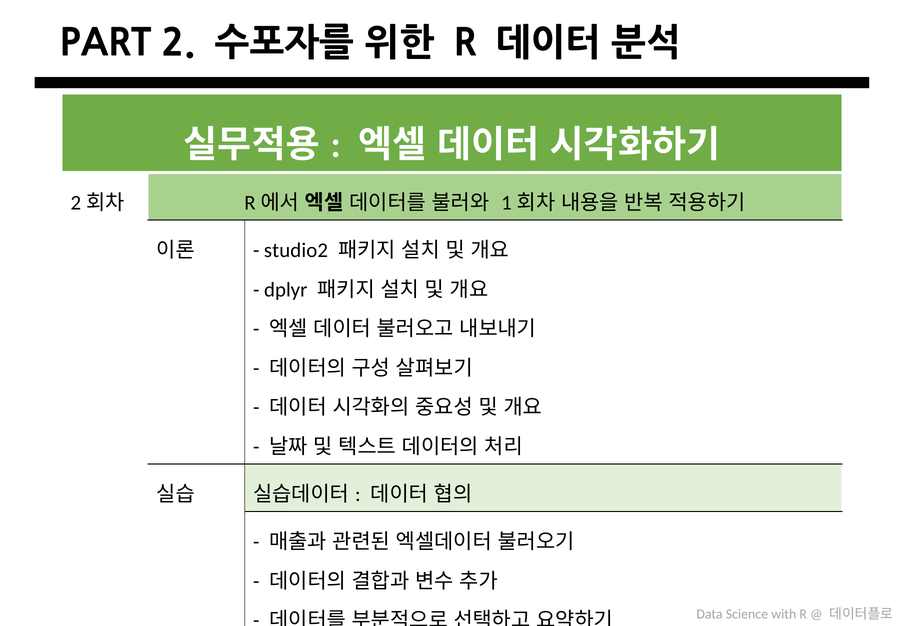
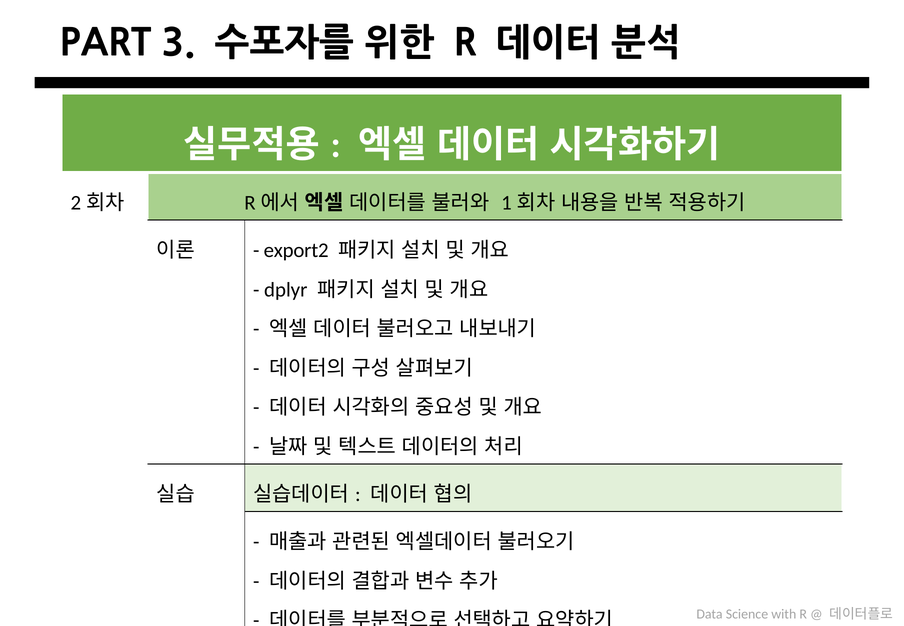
2: 2 -> 3 (179, 43)
studio2: studio2 -> export2 (296, 250)
